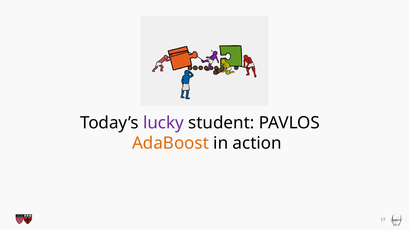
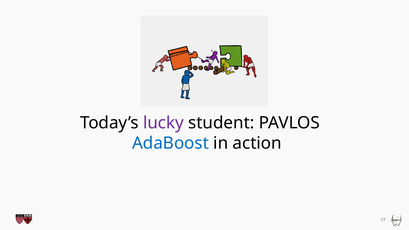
AdaBoost colour: orange -> blue (170, 143)
